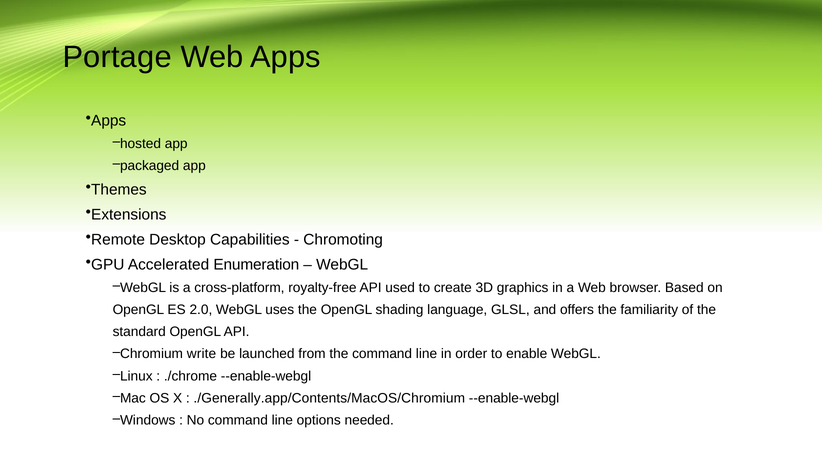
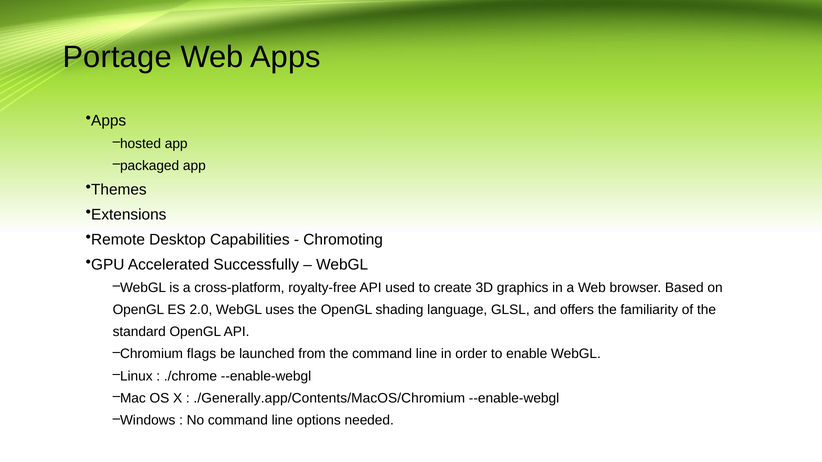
Enumeration: Enumeration -> Successfully (256, 265)
write: write -> flags (202, 354)
